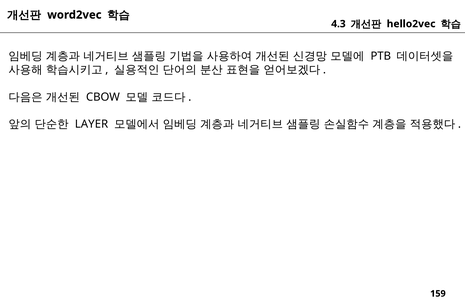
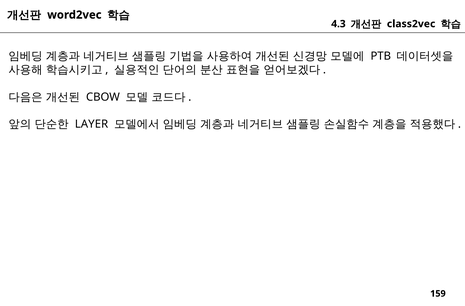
hello2vec: hello2vec -> class2vec (411, 24)
